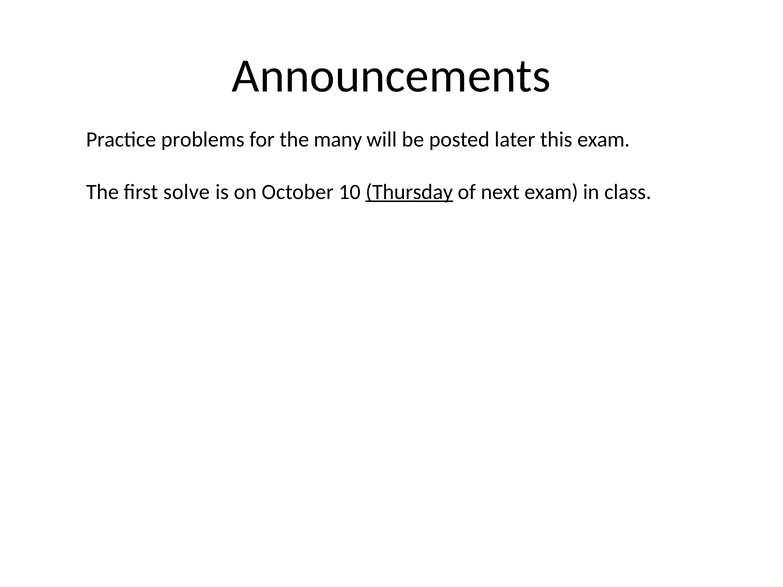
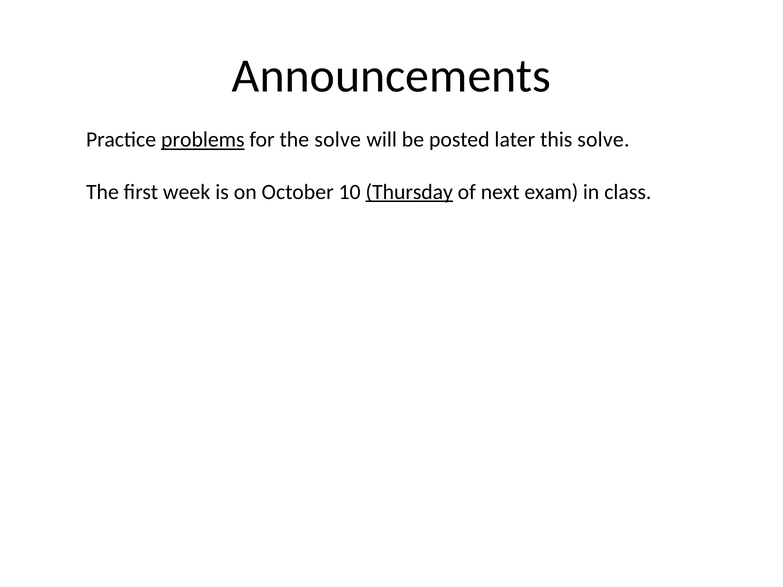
problems underline: none -> present (203, 140)
the many: many -> solve (338, 140)
this exam: exam -> solve (603, 140)
solve: solve -> week (187, 192)
